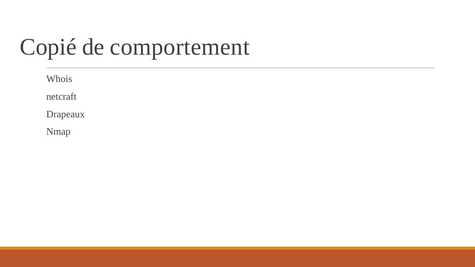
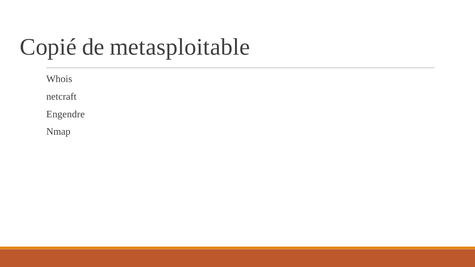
comportement: comportement -> metasploitable (180, 47)
Drapeaux: Drapeaux -> Engendre (66, 114)
